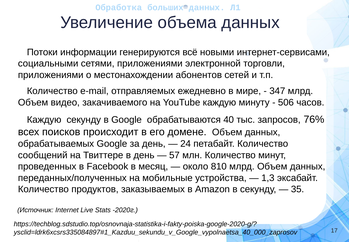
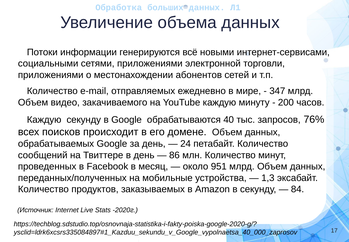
506: 506 -> 200 (286, 102)
57: 57 -> 86 (174, 155)
810: 810 -> 951 (219, 167)
35: 35 -> 84 (298, 189)
